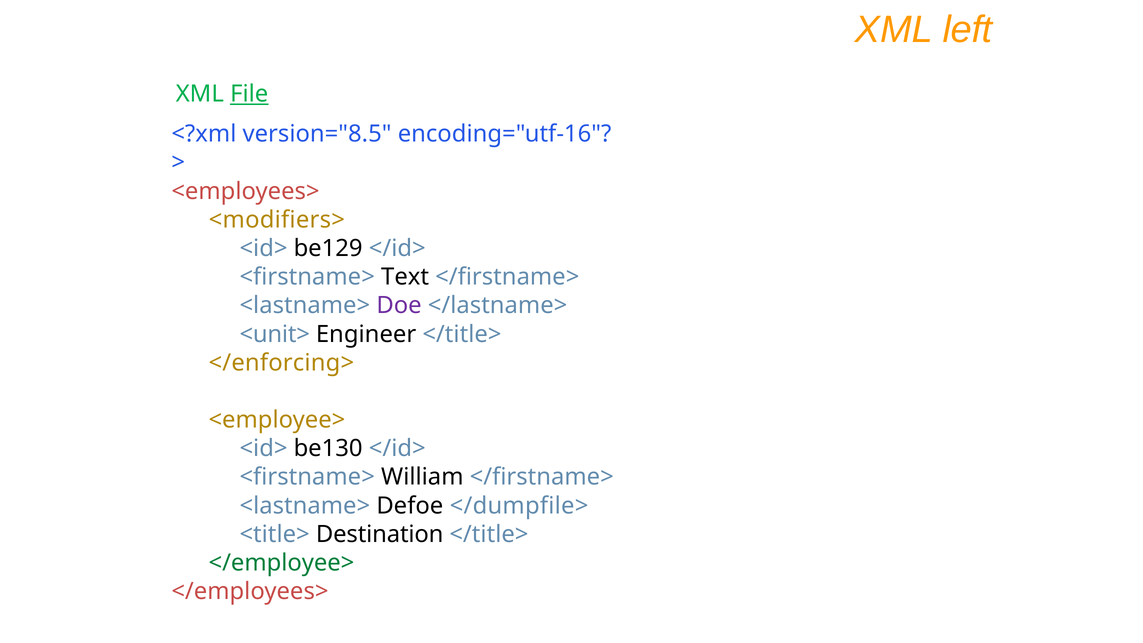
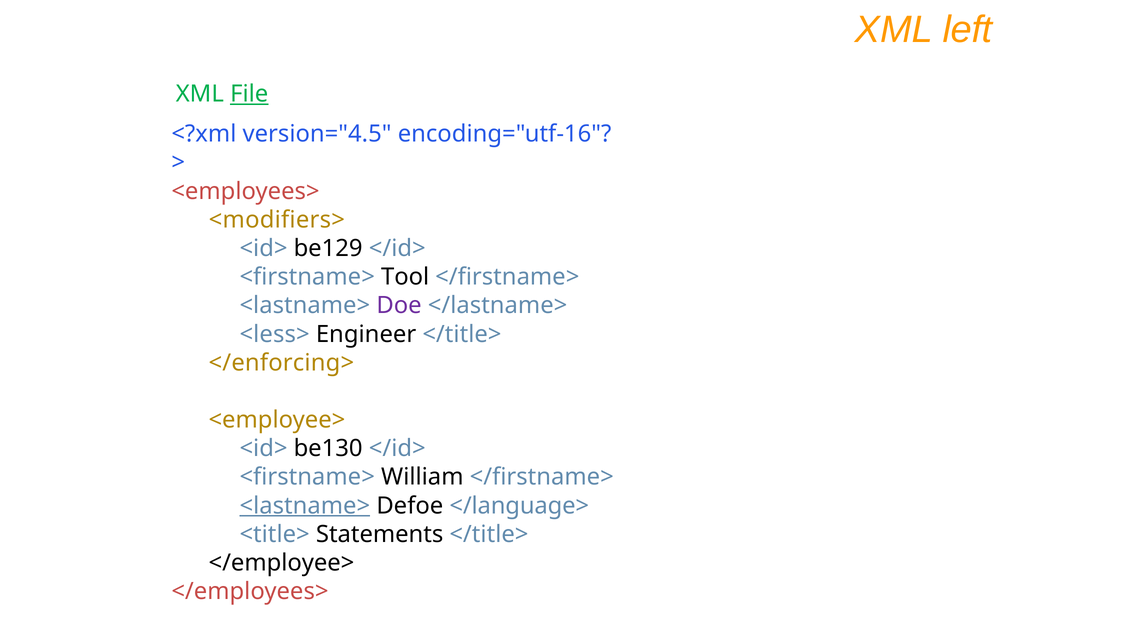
version="8.5: version="8.5 -> version="4.5 (317, 134)
Text: Text -> Tool (405, 277)
<unit>: <unit> -> <less> (275, 334)
<lastname> underline: none -> present (305, 506)
</dumpfile>: </dumpfile> -> </language> (519, 506)
Destination: Destination -> Statements (380, 534)
</employee> colour: green -> black (281, 563)
